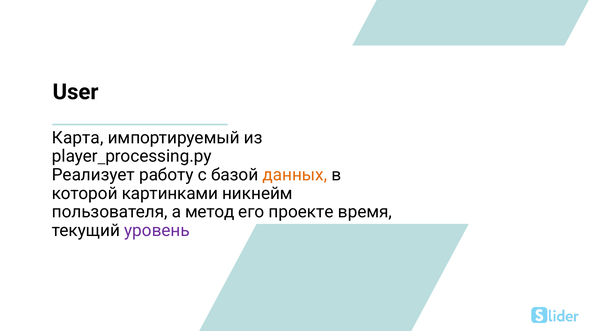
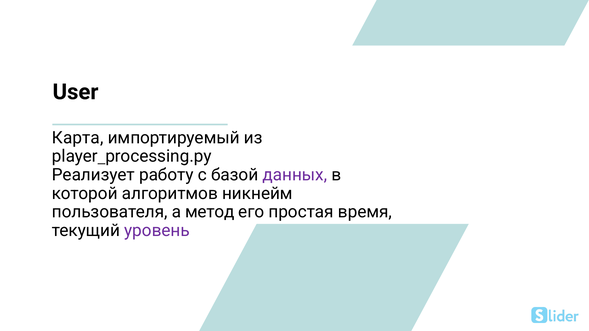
данных colour: orange -> purple (295, 175)
картинками: картинками -> алгоритмов (170, 194)
проекте: проекте -> простая (301, 212)
